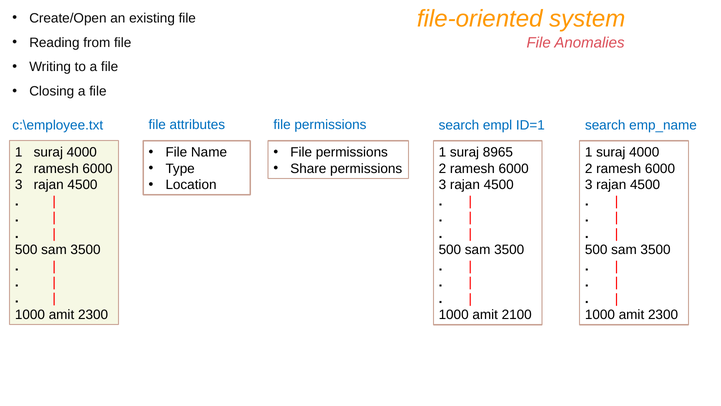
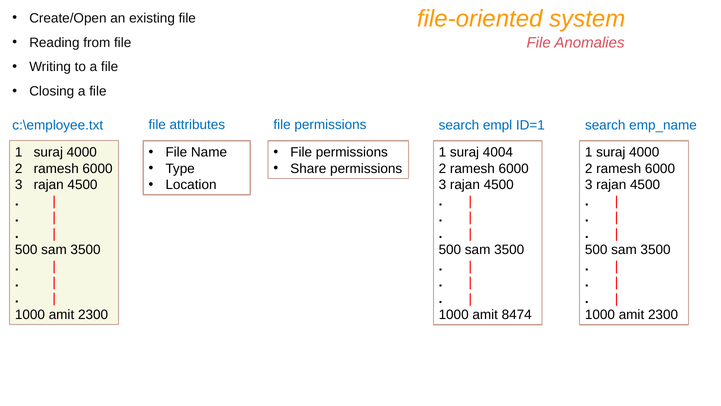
8965: 8965 -> 4004 (498, 152)
2100: 2100 -> 8474 (517, 315)
